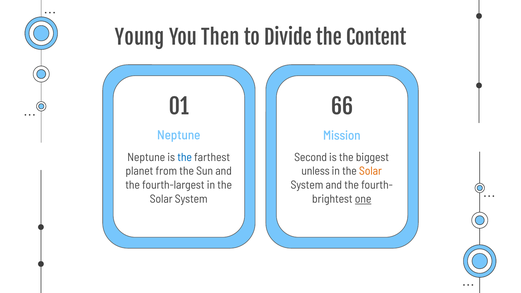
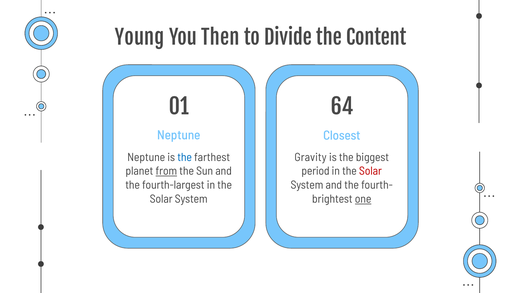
66: 66 -> 64 (342, 107)
Mission: Mission -> Closest (342, 136)
Second: Second -> Gravity (311, 157)
from underline: none -> present (166, 171)
unless: unless -> period (315, 171)
Solar colour: orange -> red (370, 171)
